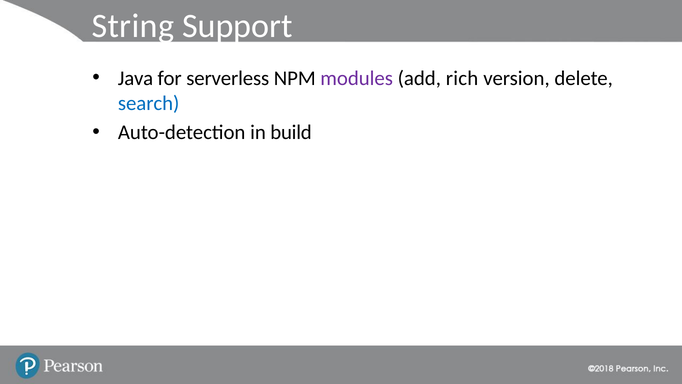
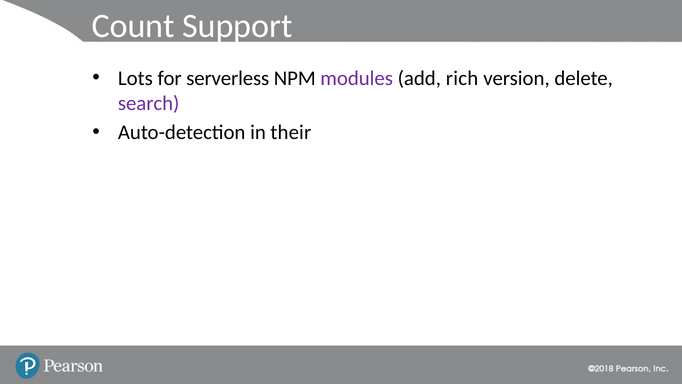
String: String -> Count (133, 26)
Java: Java -> Lots (135, 78)
search colour: blue -> purple (149, 103)
build: build -> their (291, 132)
